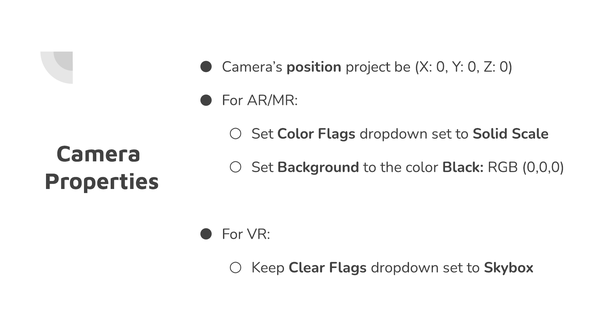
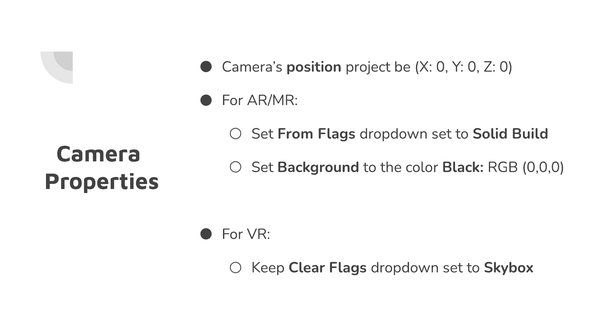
Set Color: Color -> From (295, 134)
Scale: Scale -> Build (530, 134)
